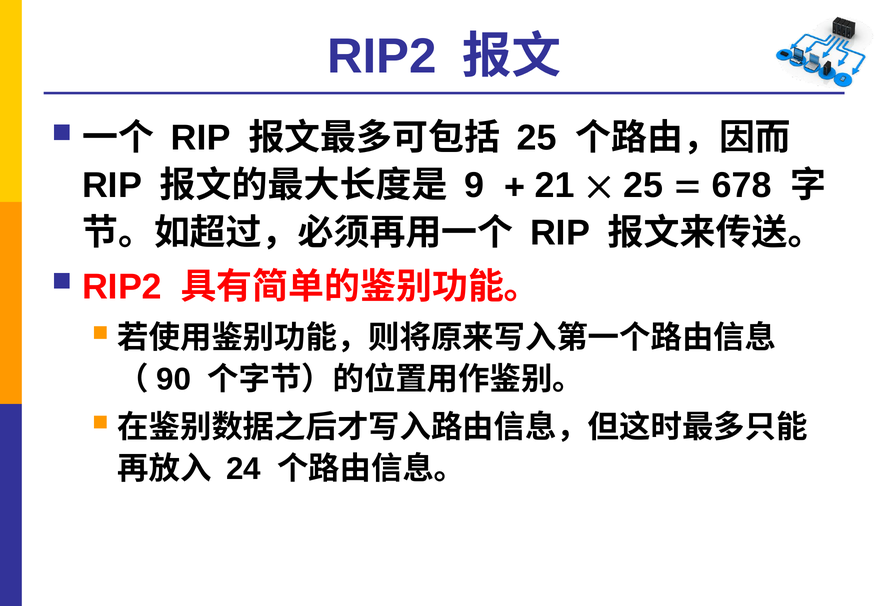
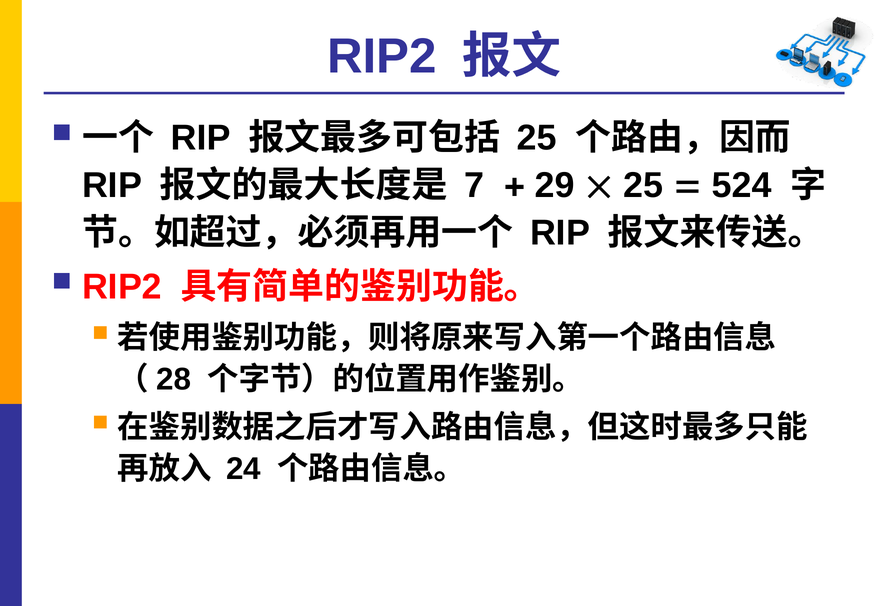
9: 9 -> 7 (474, 185)
21: 21 -> 29 (555, 185)
678: 678 -> 524 (742, 185)
90: 90 -> 28 (174, 379)
